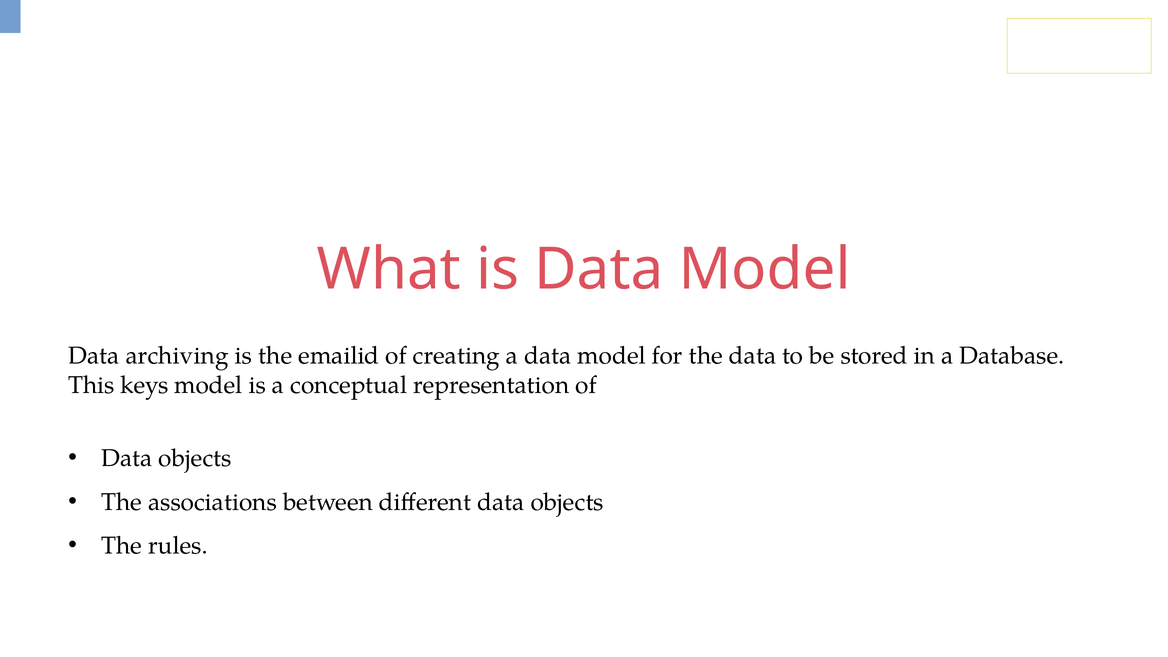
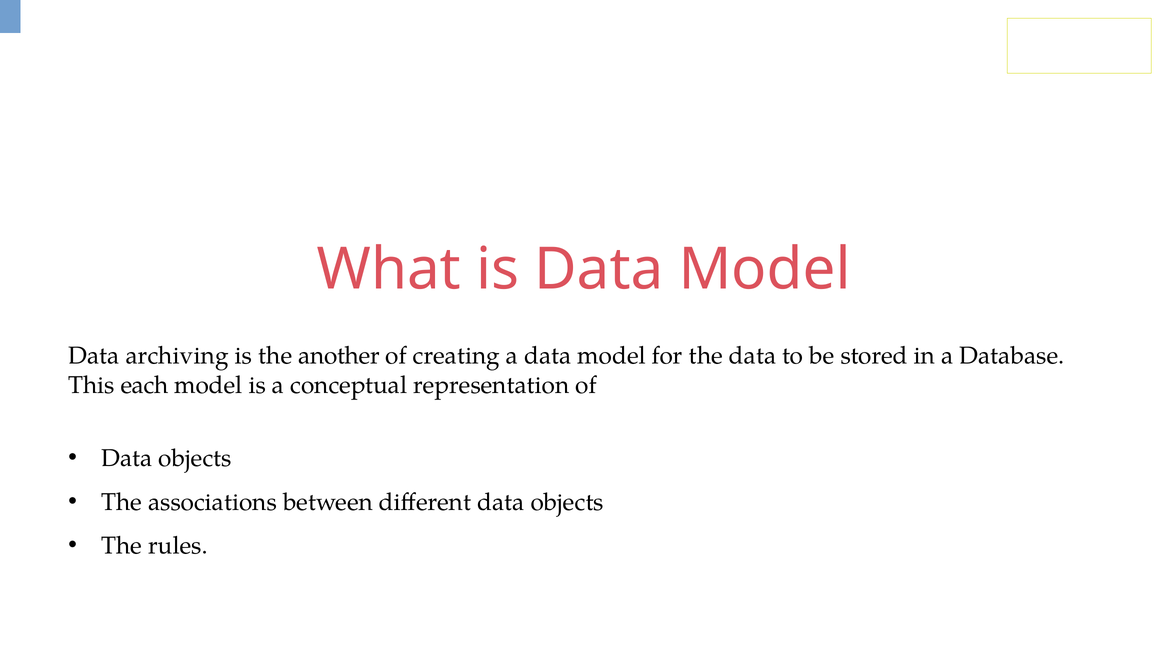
emailid: emailid -> another (339, 356)
keys: keys -> each (145, 385)
